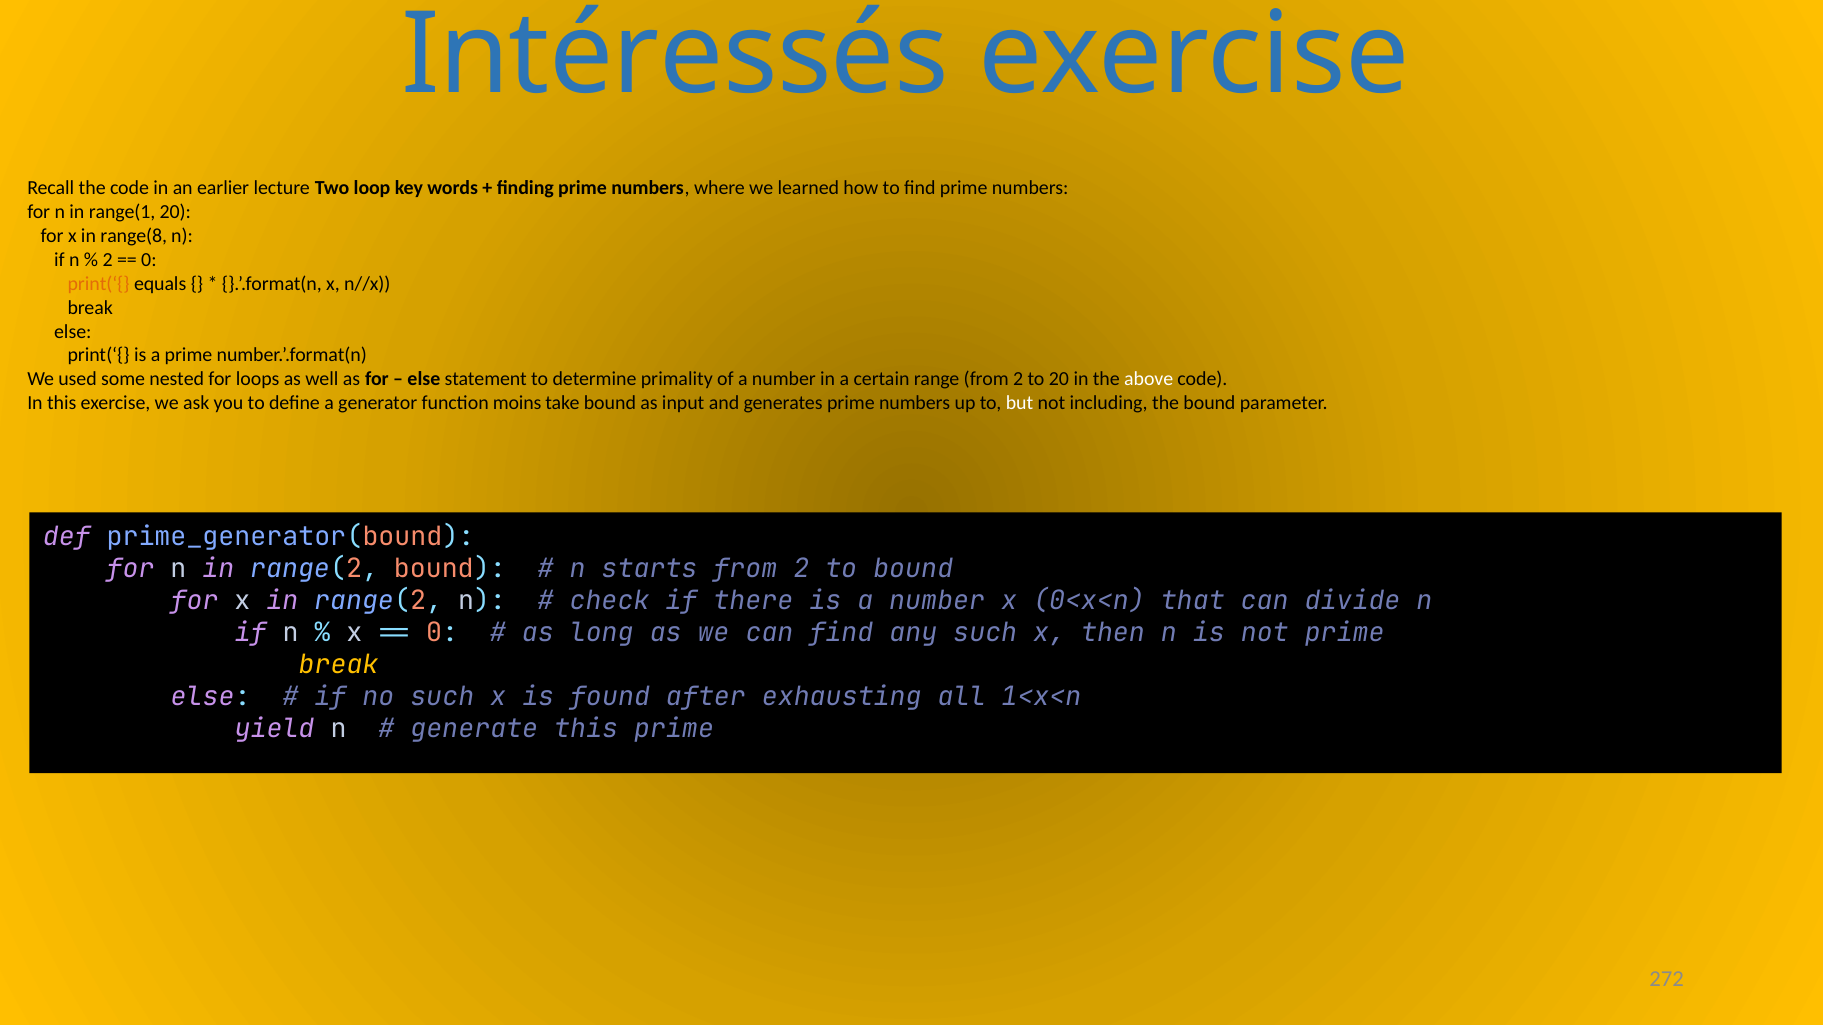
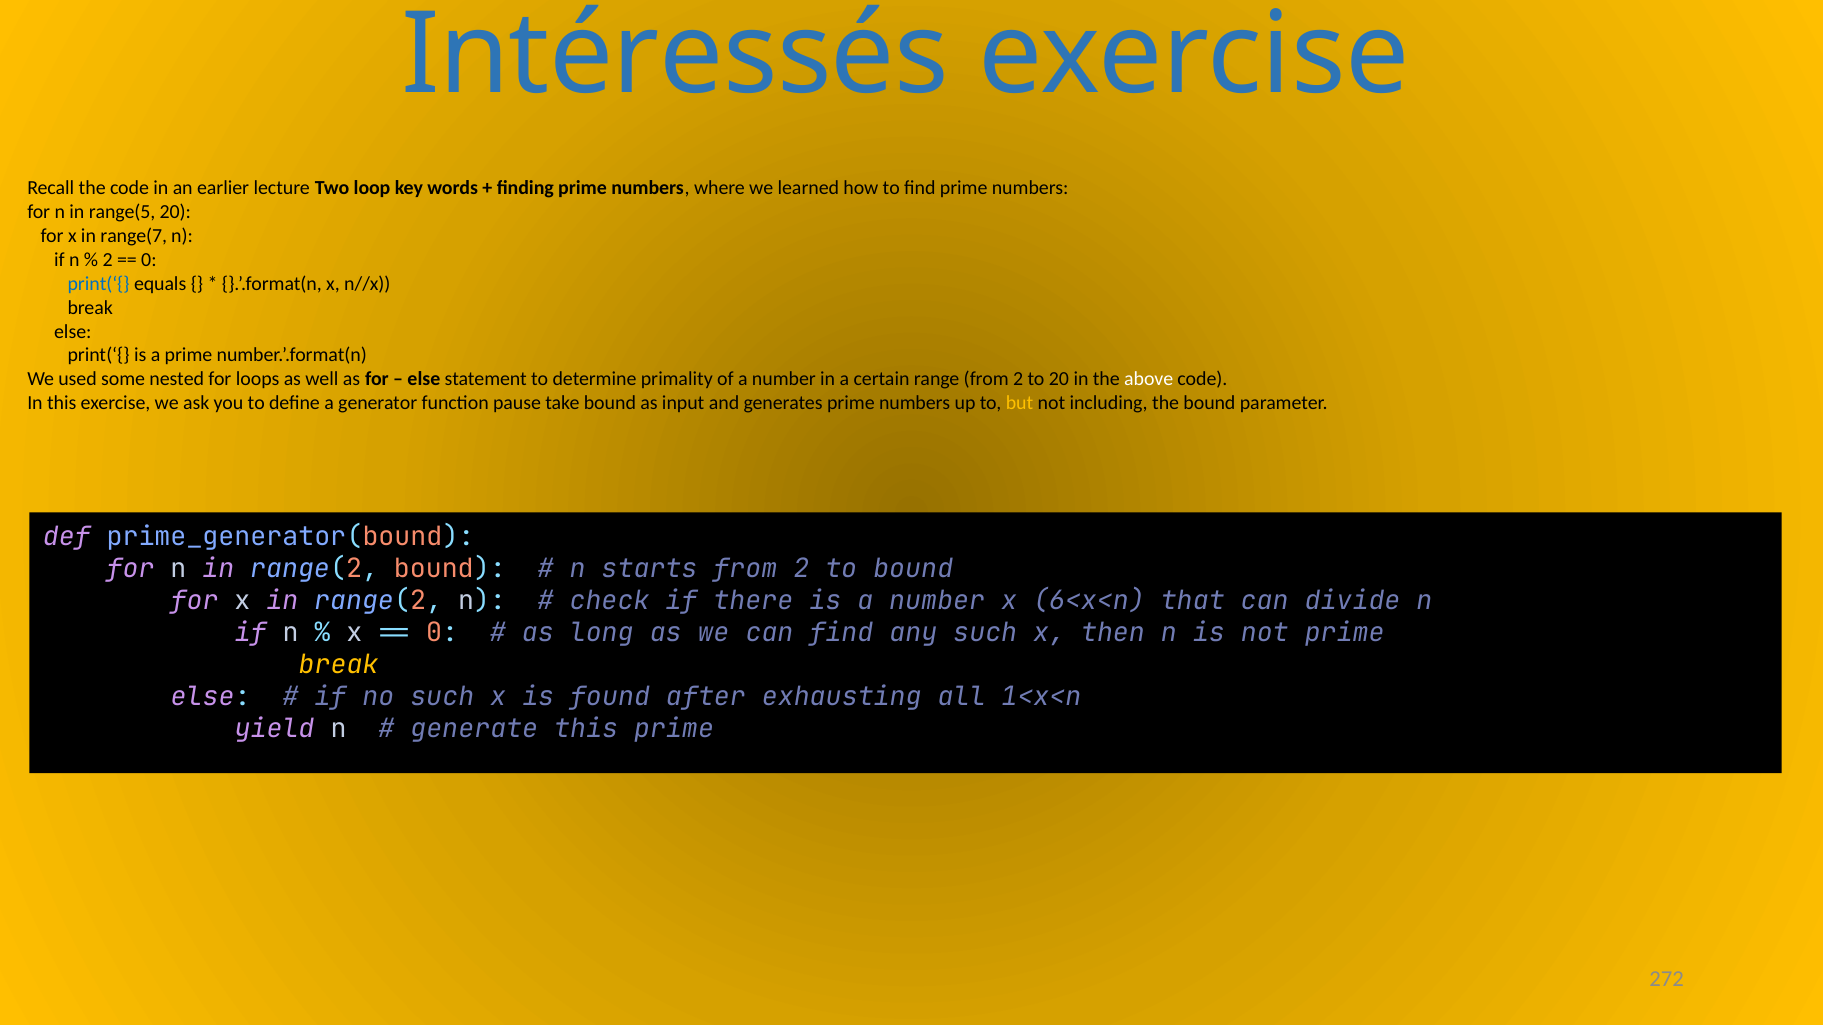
range(1: range(1 -> range(5 (122, 212)
range(8: range(8 -> range(7 (134, 236)
print(‘{ colour: orange -> blue (99, 284)
moins: moins -> pause (517, 403)
but colour: white -> yellow (1019, 403)
0<x<n: 0<x<n -> 6<x<n (1089, 601)
